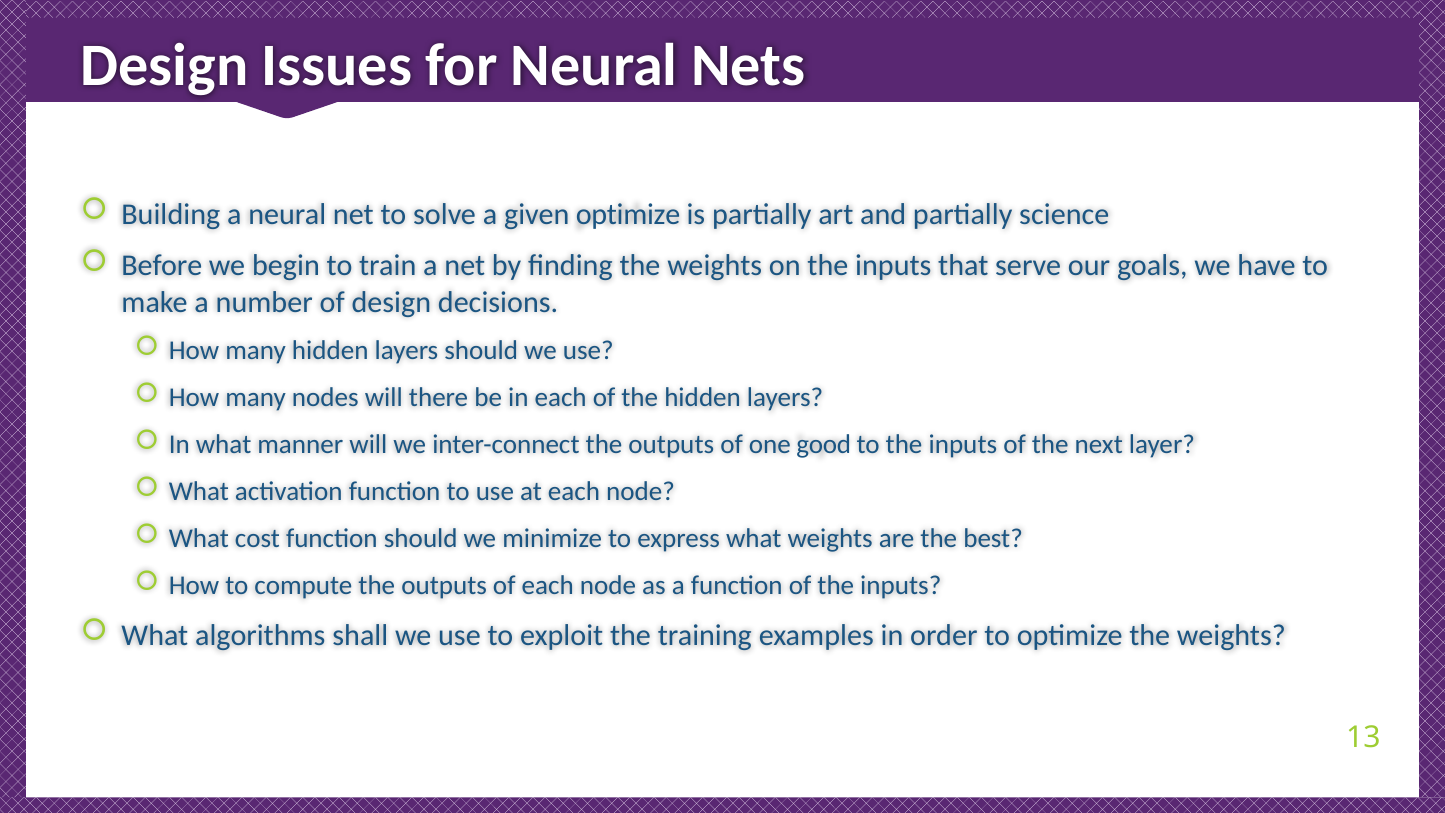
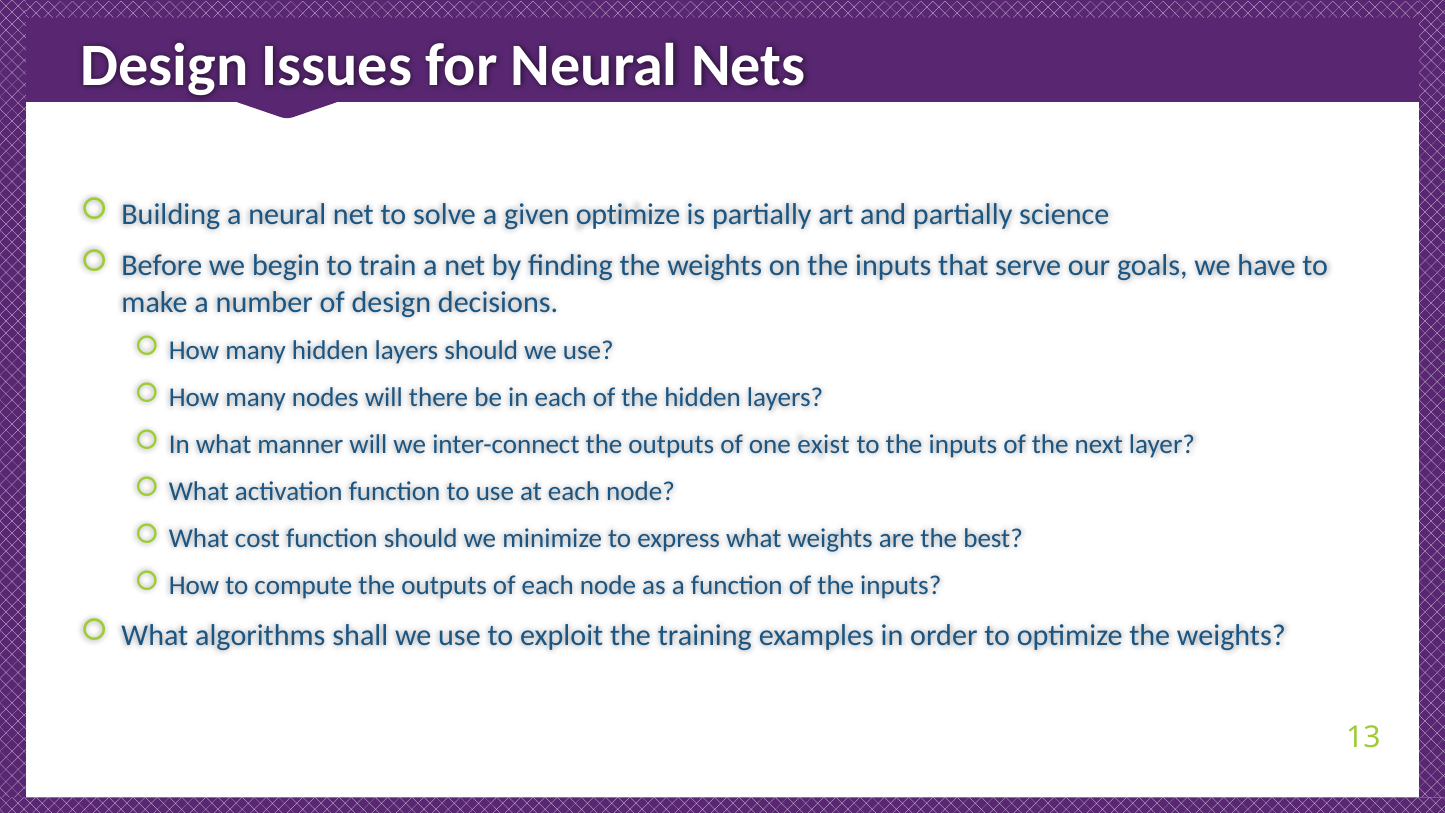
good: good -> exist (824, 445)
